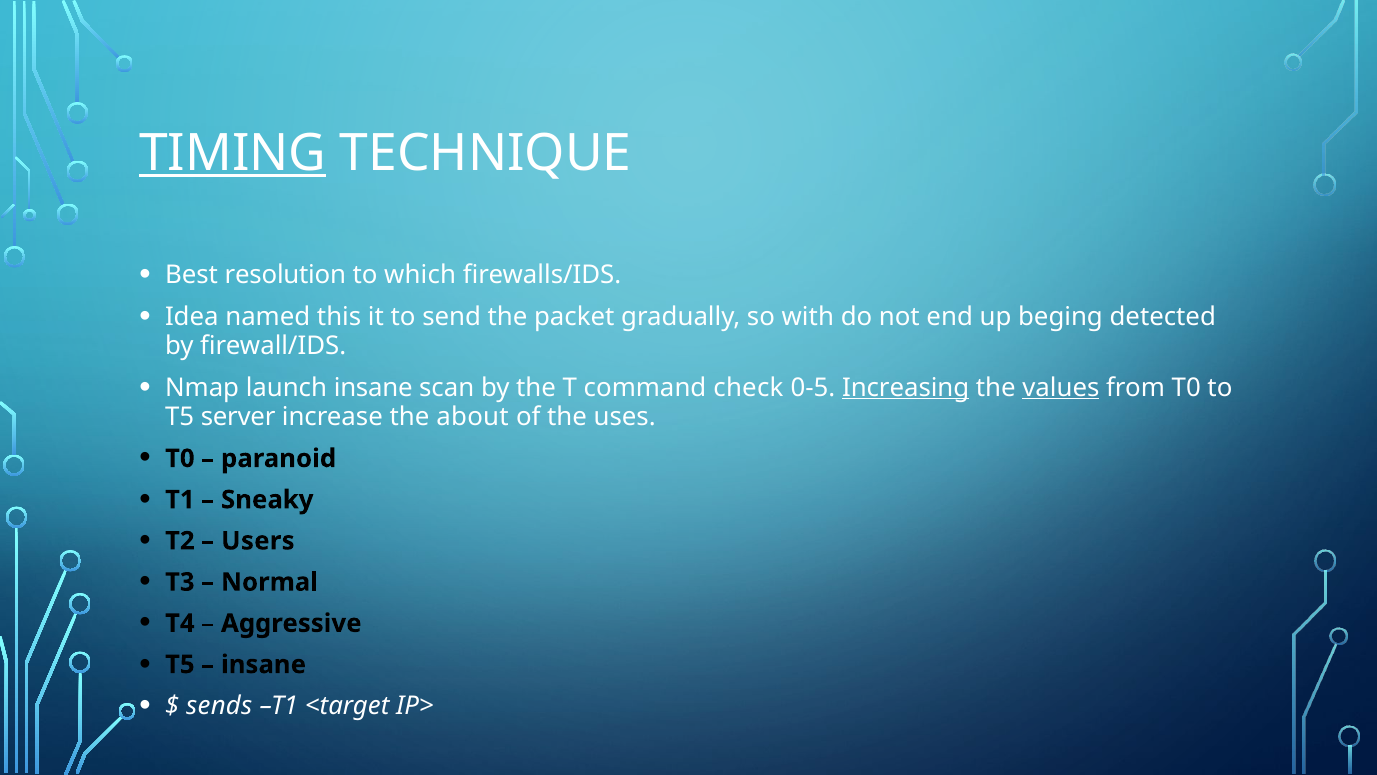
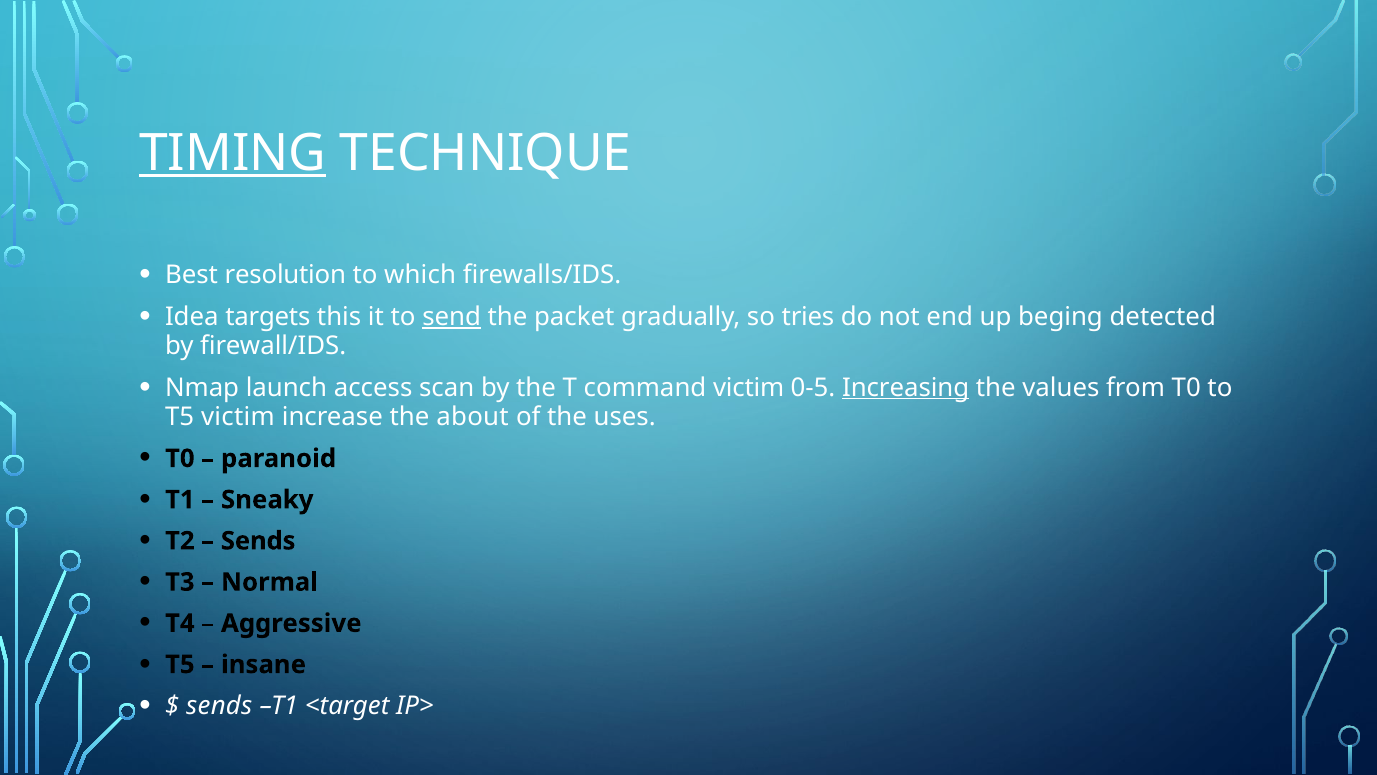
named: named -> targets (268, 316)
send underline: none -> present (452, 316)
with: with -> tries (808, 316)
launch insane: insane -> access (373, 387)
command check: check -> victim (749, 387)
values underline: present -> none (1061, 387)
T5 server: server -> victim (238, 417)
Users: Users -> Sends (258, 541)
